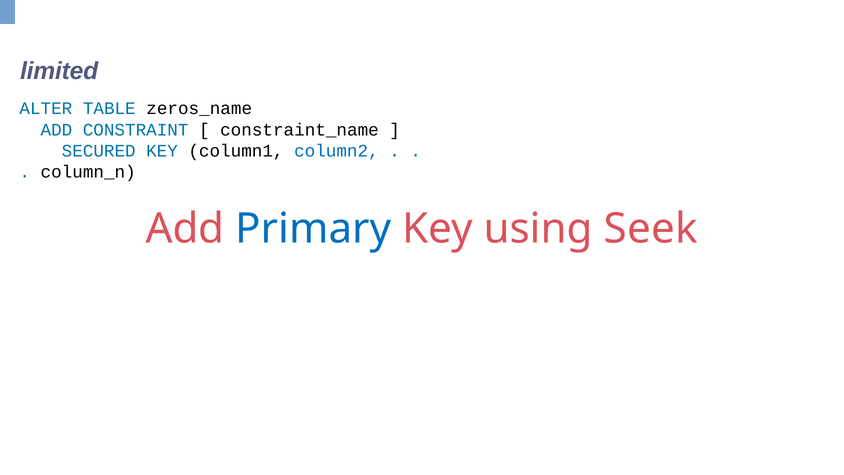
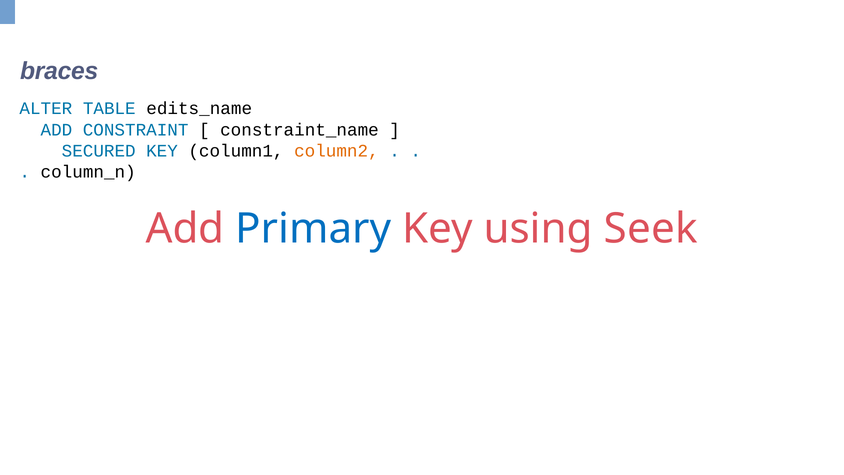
limited: limited -> braces (59, 71)
zeros_name: zeros_name -> edits_name (199, 109)
column2 colour: blue -> orange (336, 151)
